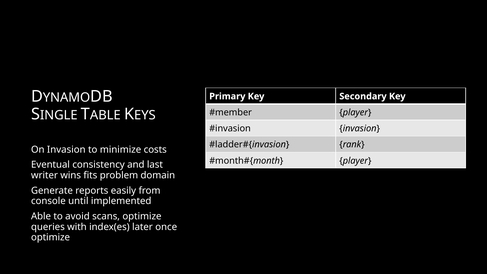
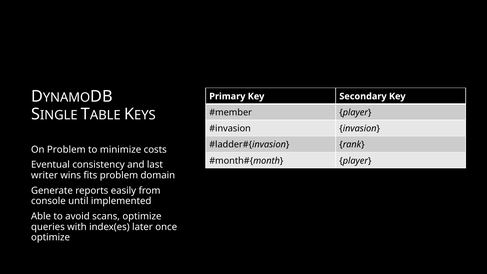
On Invasion: Invasion -> Problem (66, 150)
